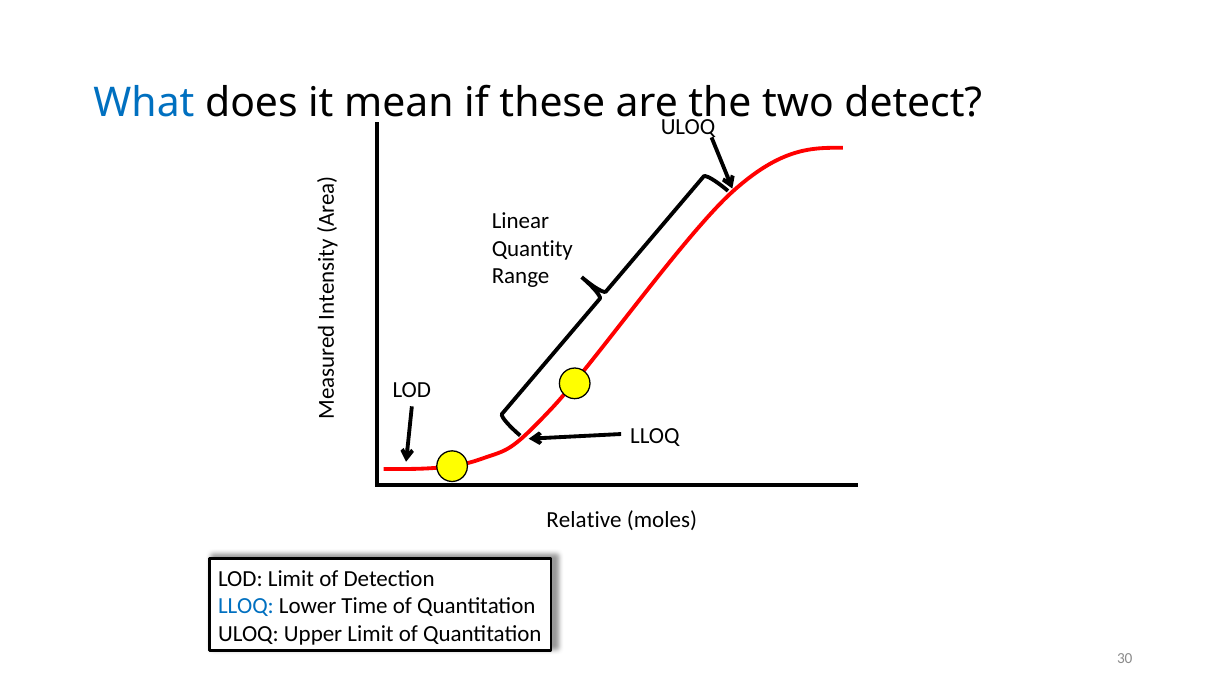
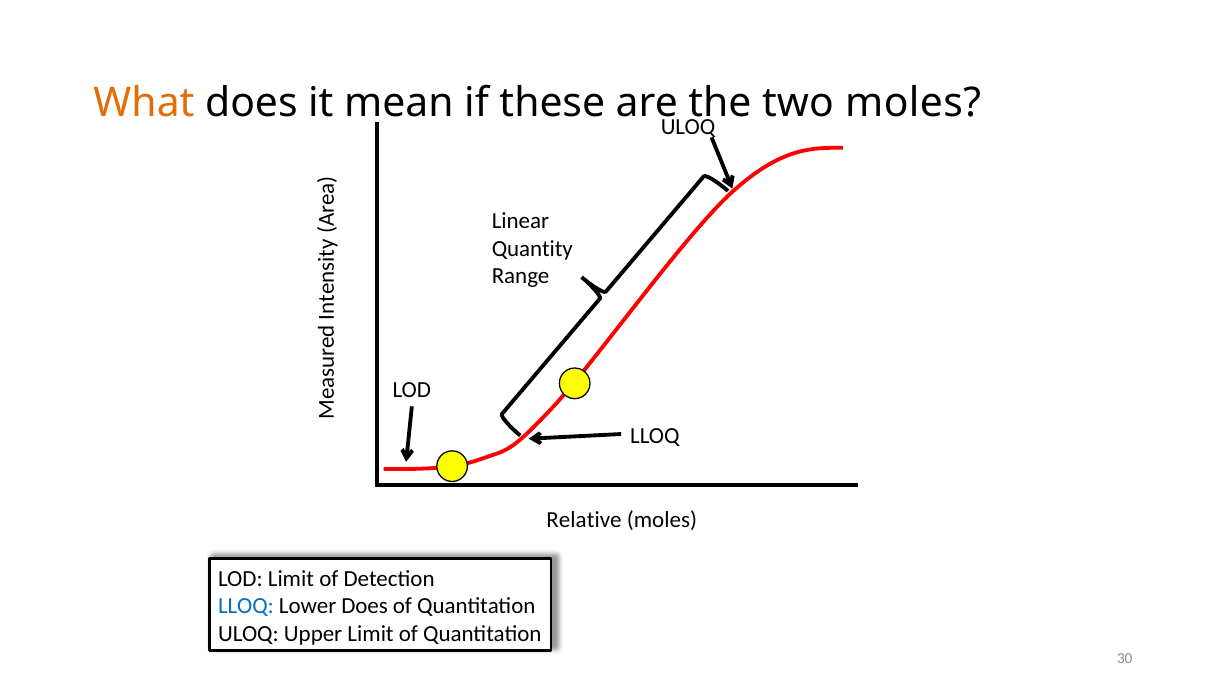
What colour: blue -> orange (144, 103)
detect: detect -> moles (913, 103)
Lower Time: Time -> Does (365, 606)
